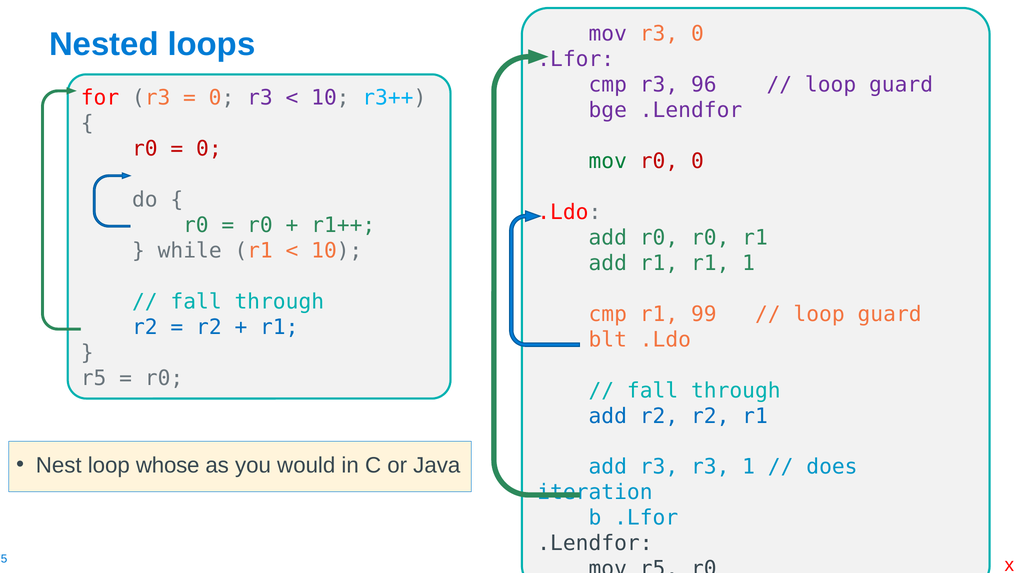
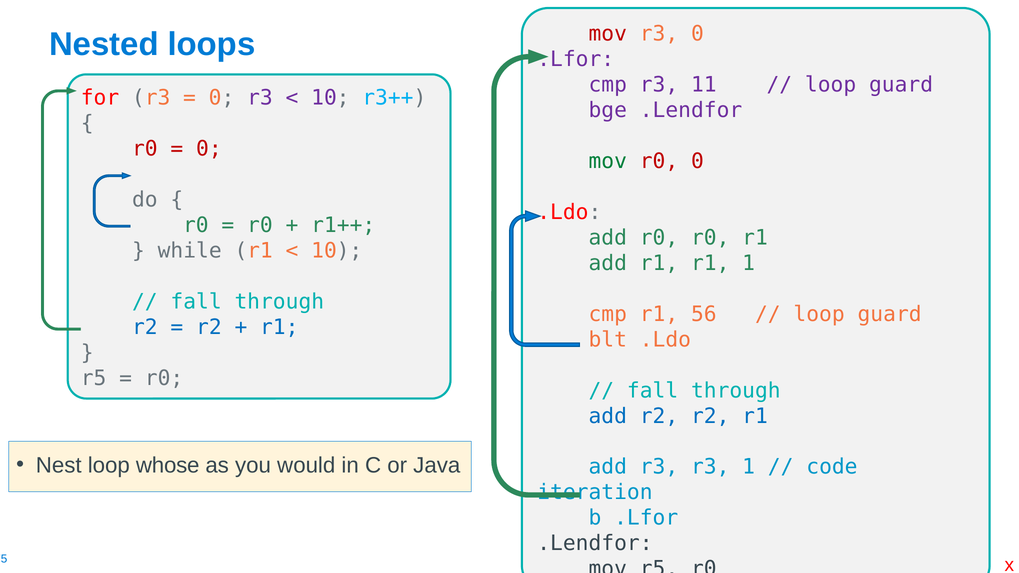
mov colour: purple -> red (608, 34)
96: 96 -> 11 (704, 85)
99: 99 -> 56 (704, 314)
does: does -> code (832, 467)
